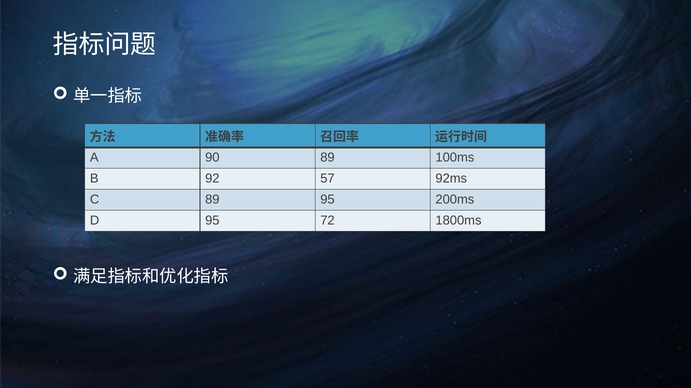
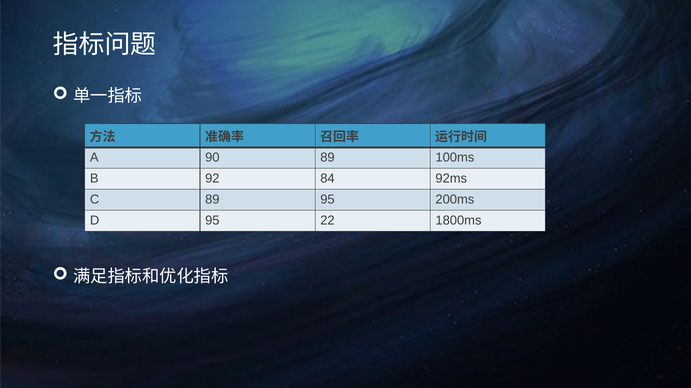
57: 57 -> 84 (328, 179)
72: 72 -> 22 (328, 221)
